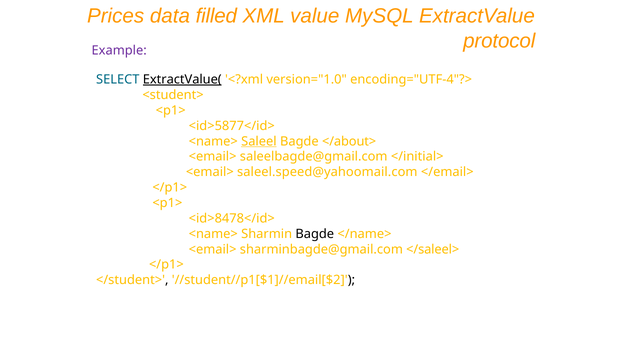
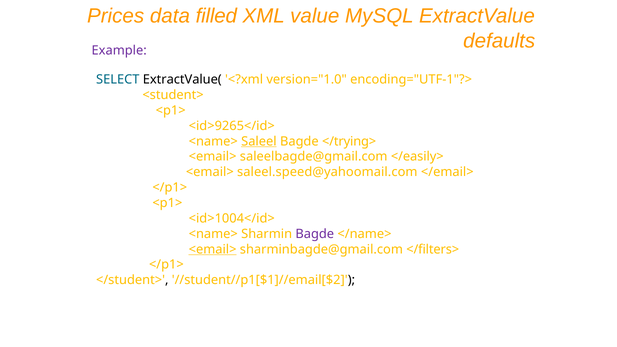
protocol: protocol -> defaults (499, 41)
ExtractValue( underline: present -> none (182, 80)
encoding="UTF-4"?>: encoding="UTF-4"?> -> encoding="UTF-1"?> (411, 80)
<id>5877</id>: <id>5877</id> -> <id>9265</id> (232, 126)
</about>: </about> -> </trying> (349, 141)
</initial>: </initial> -> </easily> (417, 157)
<id>8478</id>: <id>8478</id> -> <id>1004</id> (232, 218)
Bagde colour: black -> purple (315, 234)
<email> underline: none -> present (213, 249)
</saleel>: </saleel> -> </filters> (433, 249)
